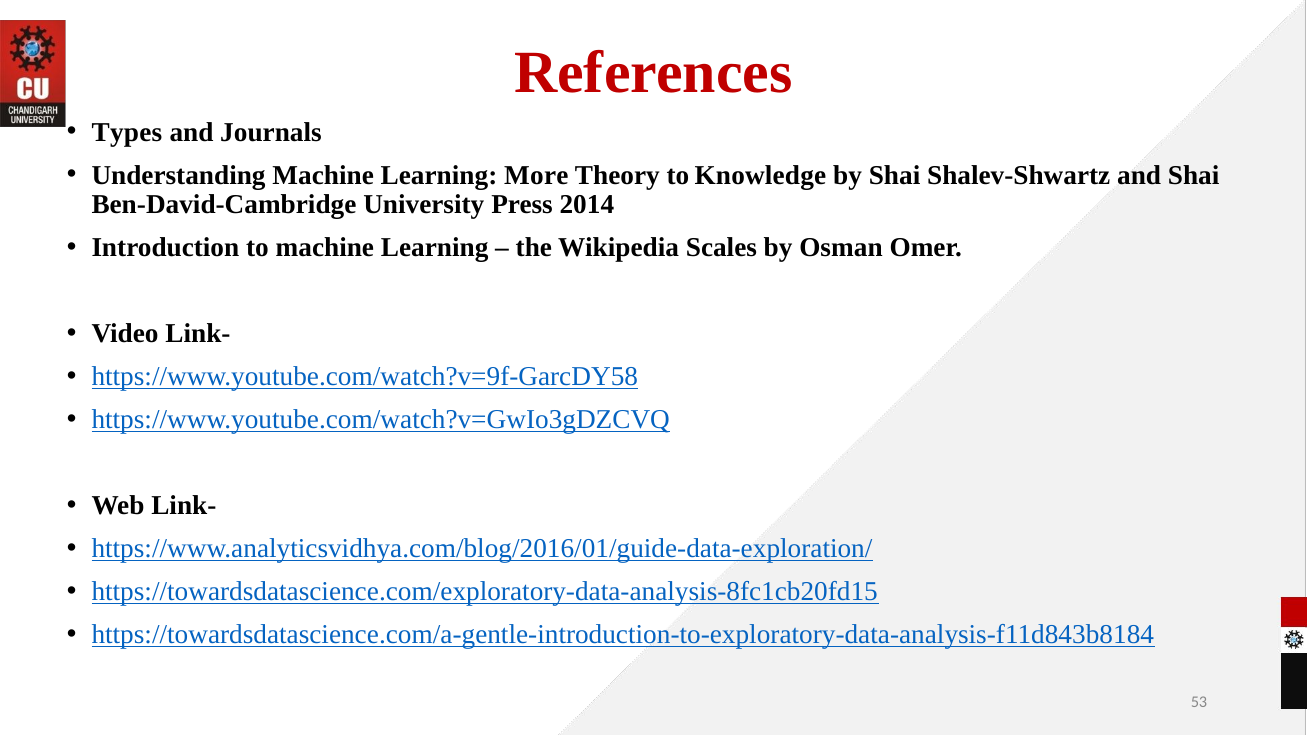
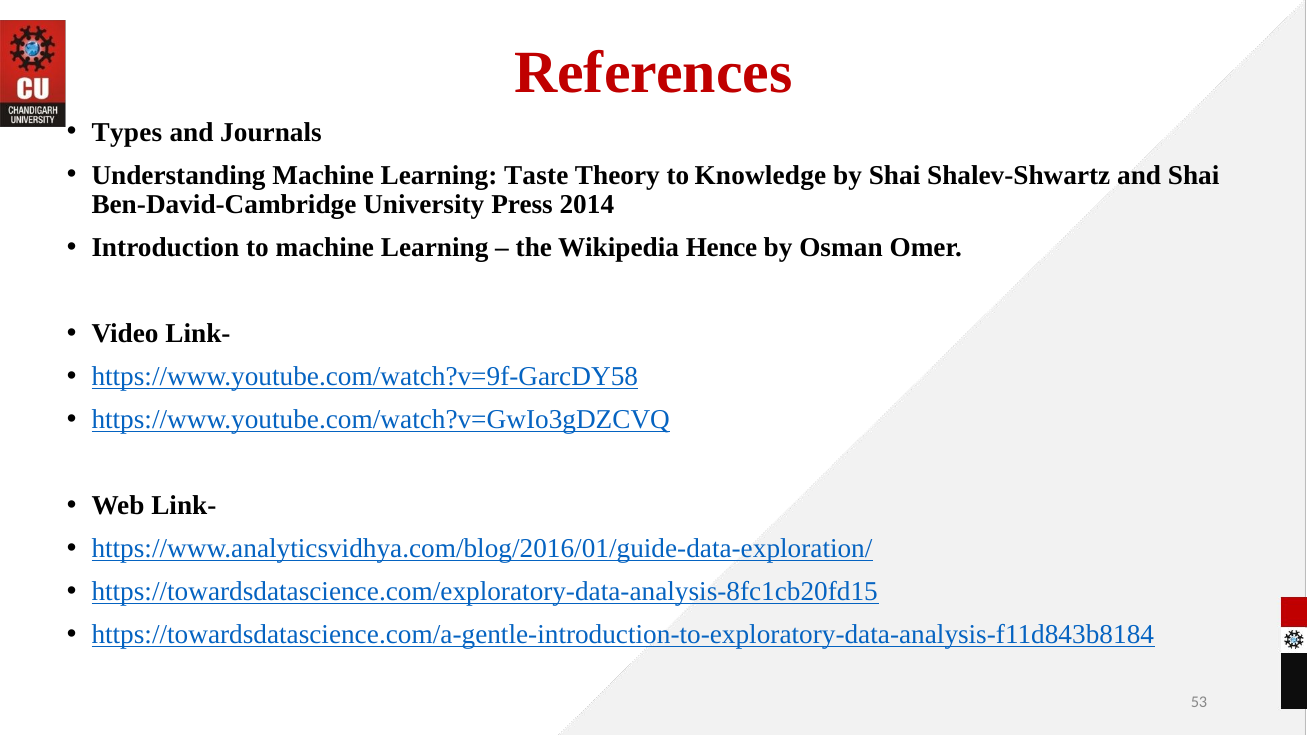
More: More -> Taste (536, 175)
Scales: Scales -> Hence (722, 248)
